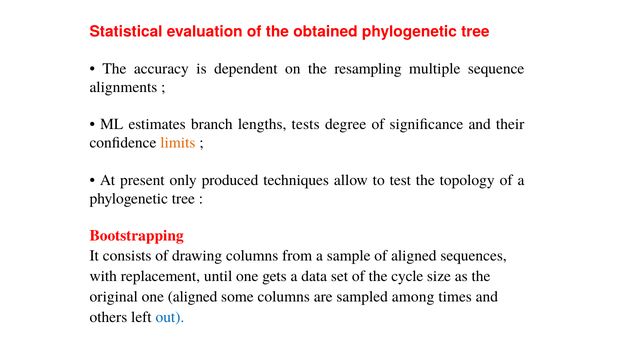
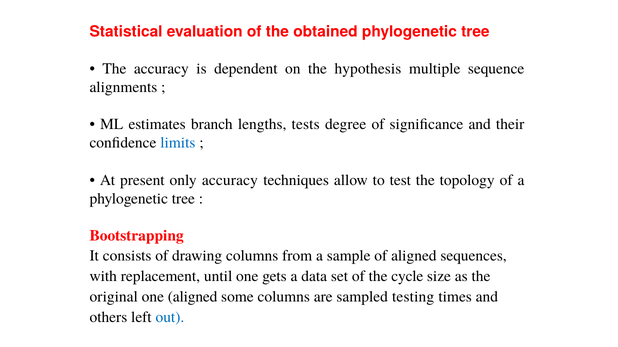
resampling: resampling -> hypothesis (368, 69)
limits colour: orange -> blue (178, 143)
only produced: produced -> accuracy (230, 180)
among: among -> testing (413, 297)
